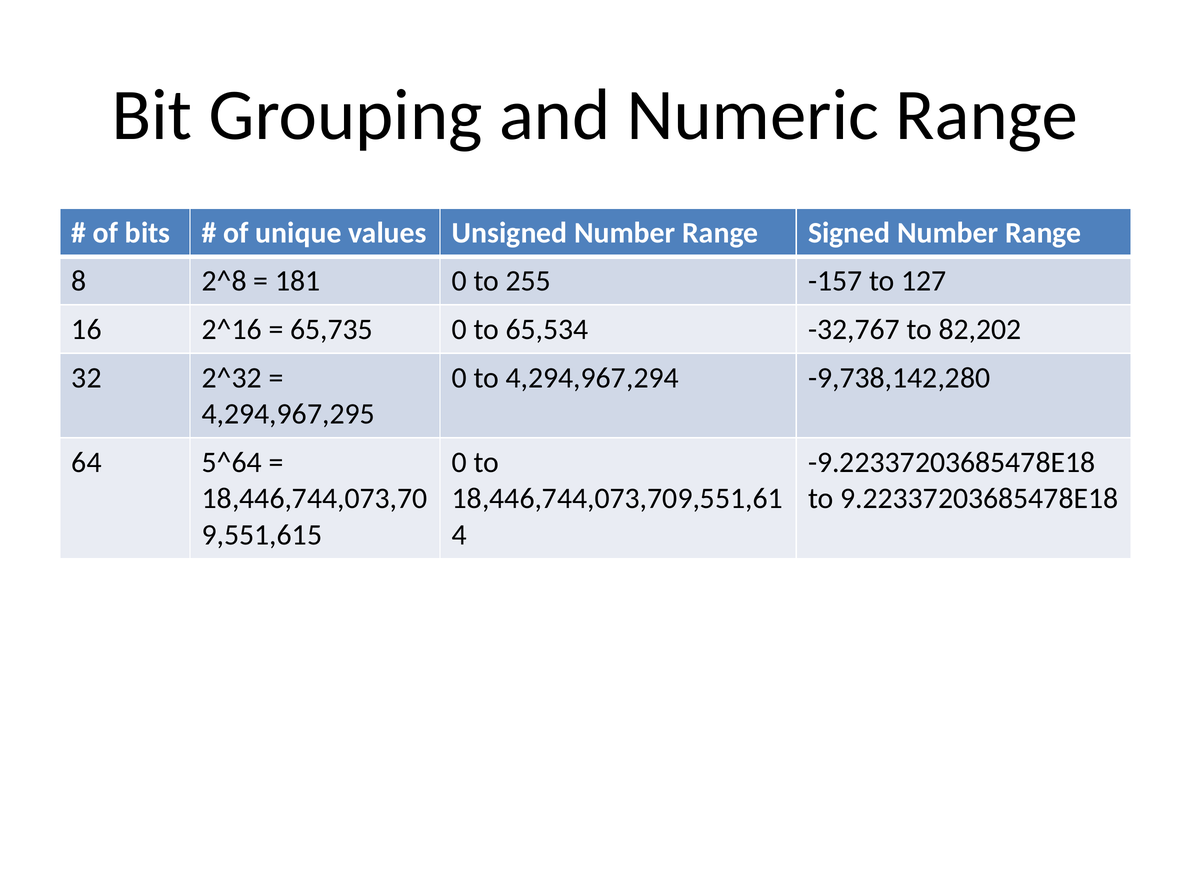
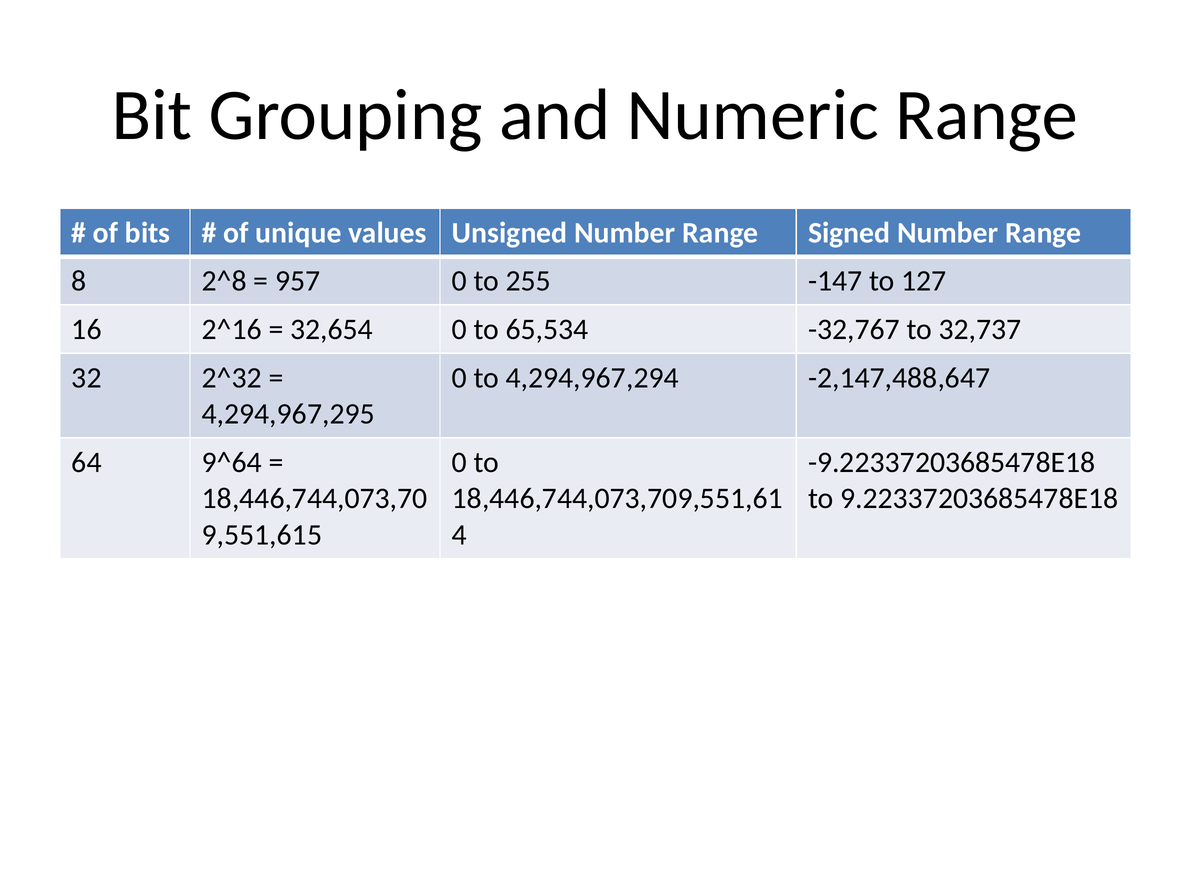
181: 181 -> 957 (298, 281)
-157: -157 -> -147 (835, 281)
65,735: 65,735 -> 32,654 (331, 330)
82,202: 82,202 -> 32,737 (980, 330)
-9,738,142,280: -9,738,142,280 -> -2,147,488,647 (899, 378)
5^64: 5^64 -> 9^64 (232, 462)
